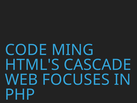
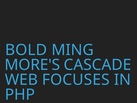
CODE: CODE -> BOLD (26, 50)
HTML'S: HTML'S -> MORE'S (32, 65)
